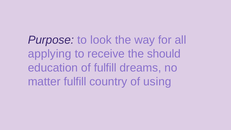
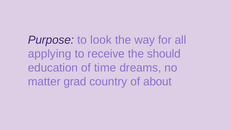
of fulfill: fulfill -> time (105, 68)
matter fulfill: fulfill -> grad (75, 82)
using: using -> about (157, 82)
